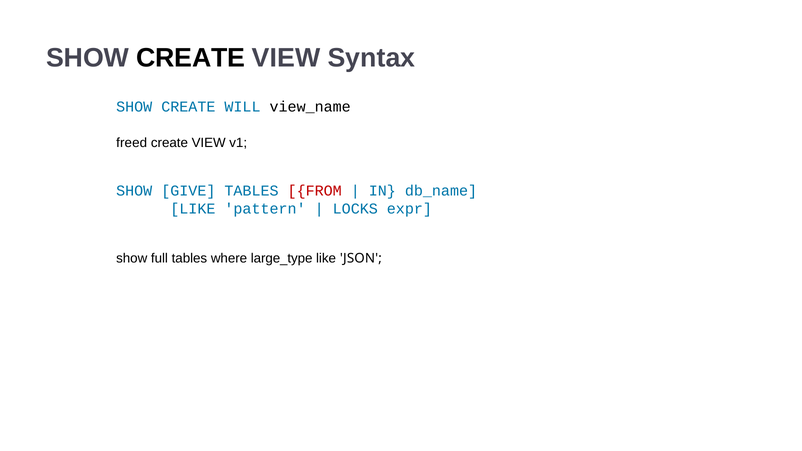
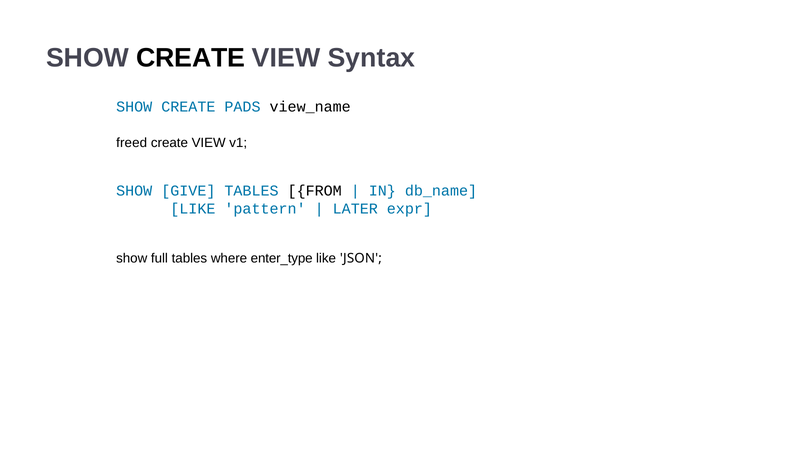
WILL: WILL -> PADS (242, 107)
FROM colour: red -> black (315, 191)
LOCKS: LOCKS -> LATER (355, 209)
large_type: large_type -> enter_type (282, 258)
